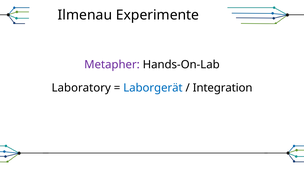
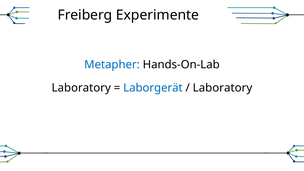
Ilmenau: Ilmenau -> Freiberg (85, 15)
Metapher colour: purple -> blue (112, 65)
Integration: Integration -> Laboratory (223, 88)
